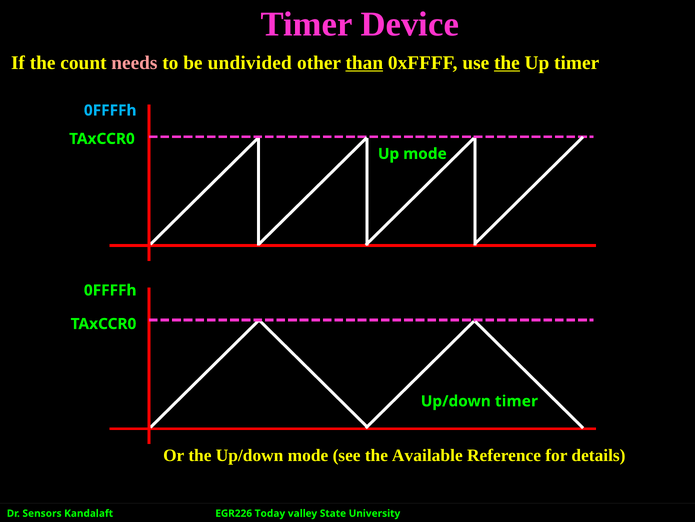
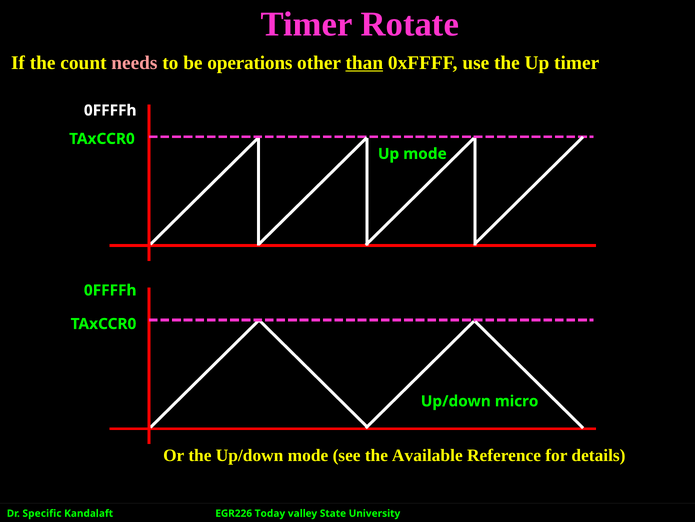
Device: Device -> Rotate (410, 24)
undivided: undivided -> operations (250, 63)
the underline: present -> none (507, 63)
0FFFFh colour: light blue -> white (110, 110)
Up/down timer: timer -> micro (517, 401)
Sensors: Sensors -> Specific (42, 513)
